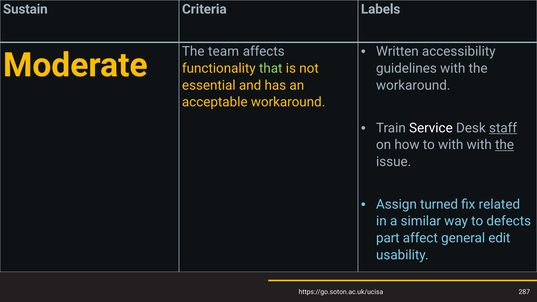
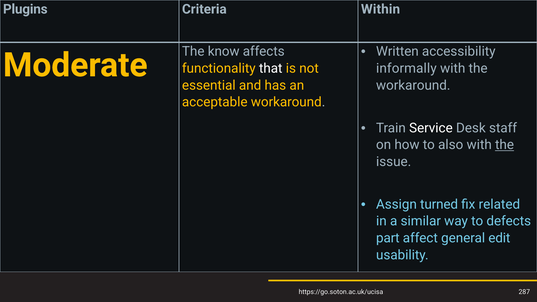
Sustain: Sustain -> Plugins (25, 9)
Labels: Labels -> Within (380, 9)
team: team -> know (224, 52)
that colour: light green -> white (271, 68)
guidelines: guidelines -> informally (406, 68)
staff underline: present -> none (503, 128)
to with: with -> also (451, 145)
